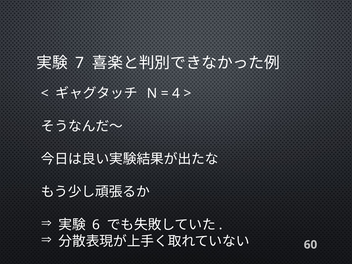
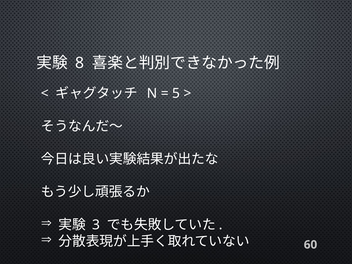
7: 7 -> 8 (79, 63)
4: 4 -> 5 (176, 93)
6: 6 -> 3 (96, 225)
